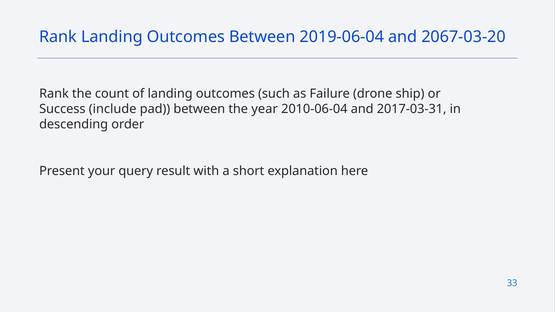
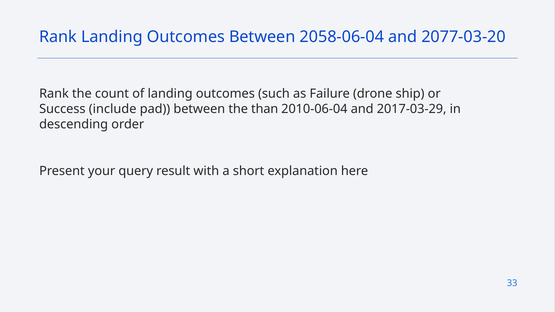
2019-06-04: 2019-06-04 -> 2058-06-04 (342, 37)
2067-03-20: 2067-03-20 -> 2077-03-20 (464, 37)
year: year -> than (265, 109)
2017-03-31: 2017-03-31 -> 2017-03-29 (412, 109)
